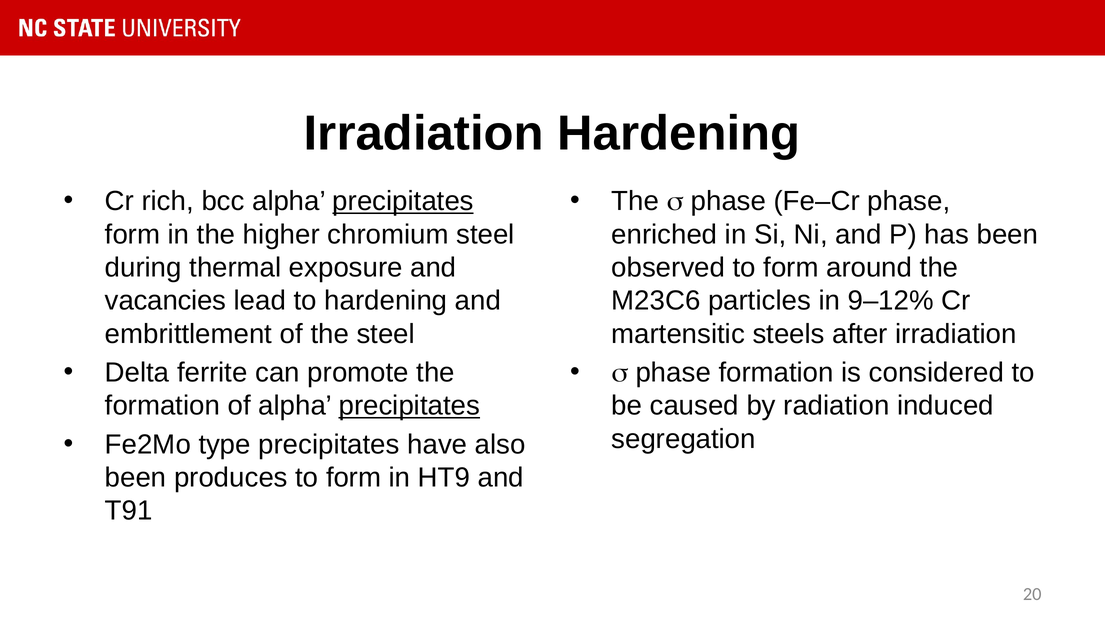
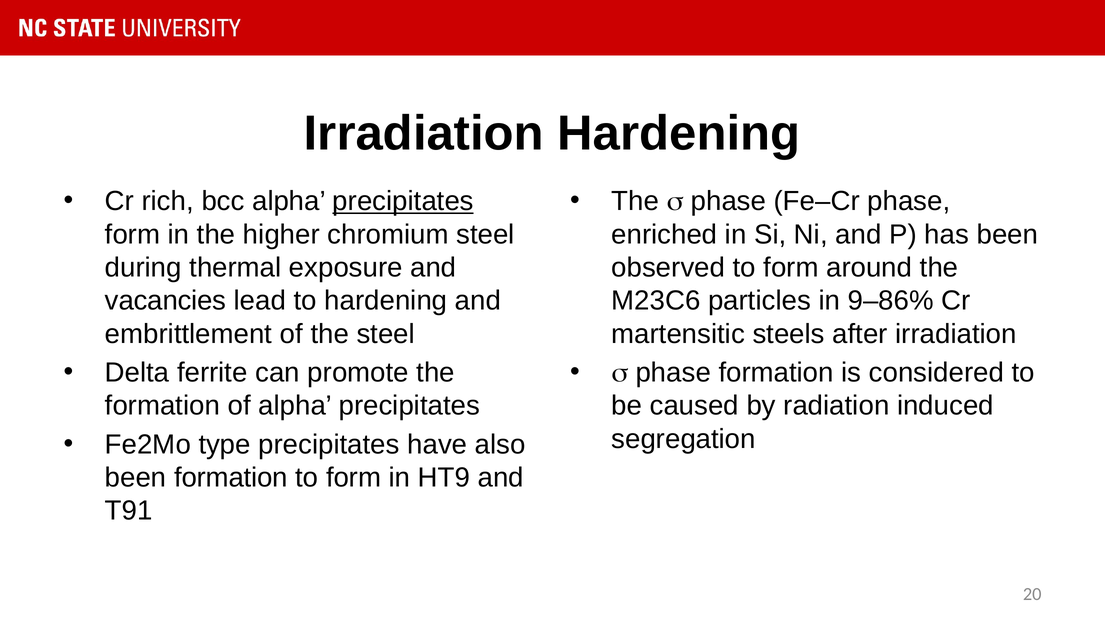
9–12%: 9–12% -> 9–86% (891, 301)
precipitates underline: present -> none (409, 405)
been produces: produces -> formation (231, 477)
